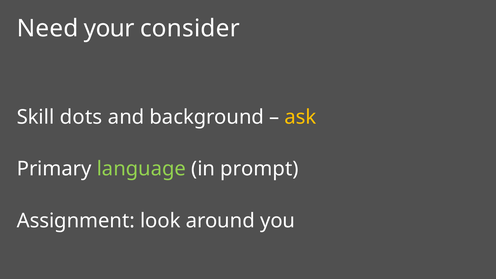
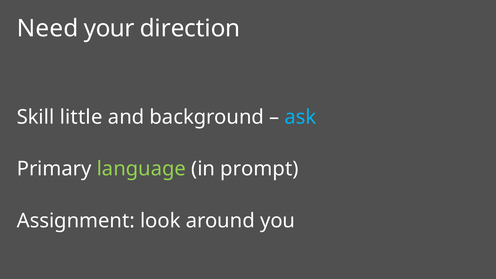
consider: consider -> direction (190, 28)
dots: dots -> little (81, 117)
ask colour: yellow -> light blue (301, 117)
